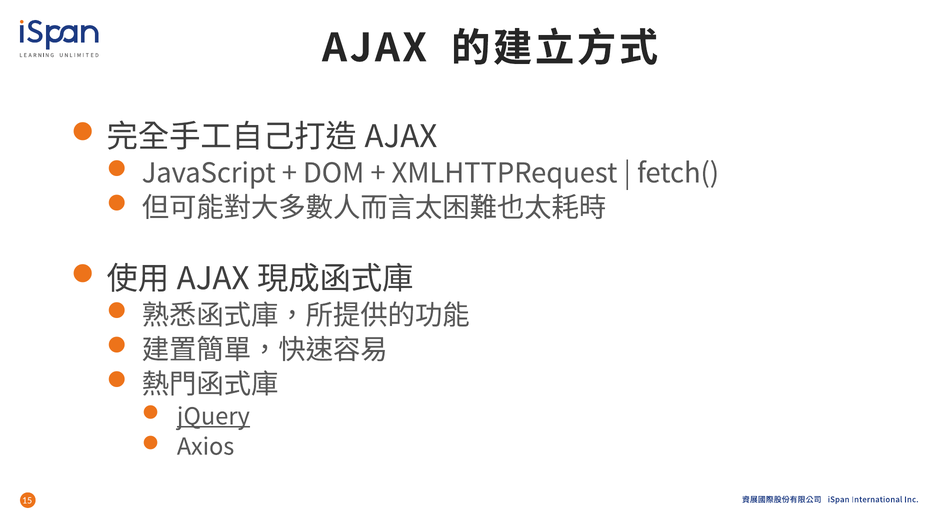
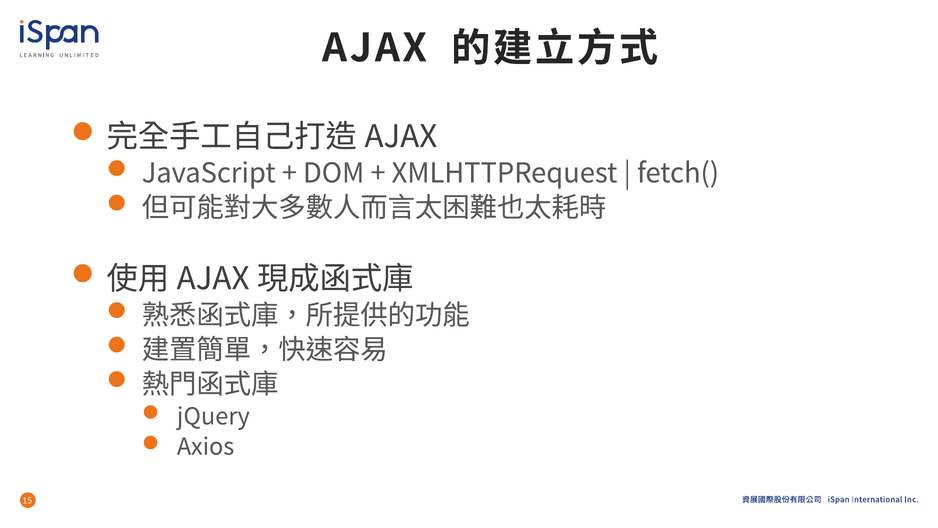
jQuery underline: present -> none (213, 416)
